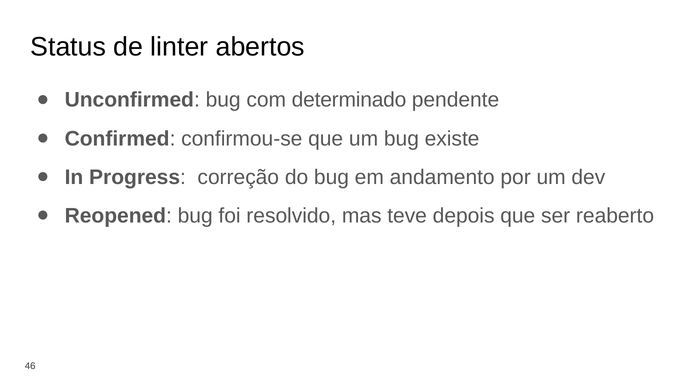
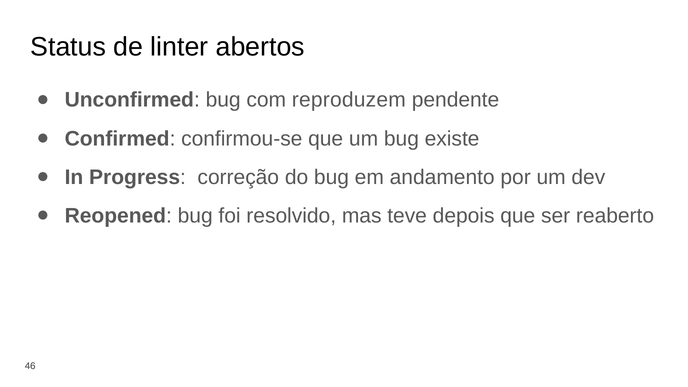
determinado: determinado -> reproduzem (349, 100)
